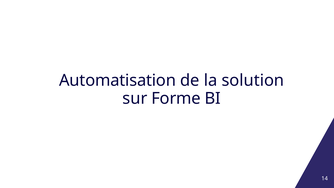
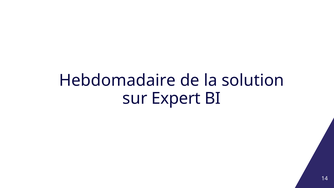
Automatisation: Automatisation -> Hebdomadaire (117, 80)
Forme: Forme -> Expert (176, 98)
